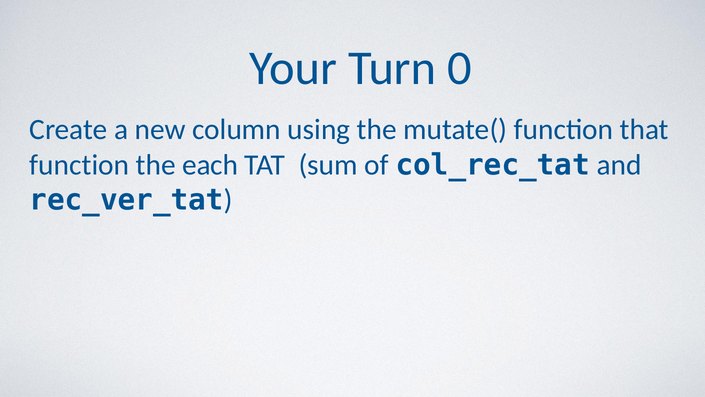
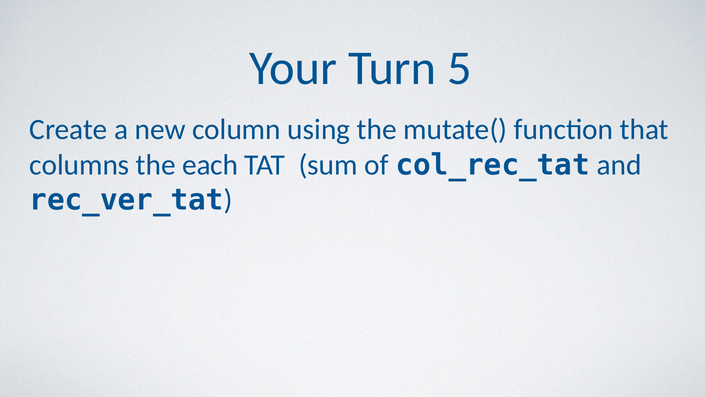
0: 0 -> 5 (459, 68)
function: function -> columns (79, 165)
